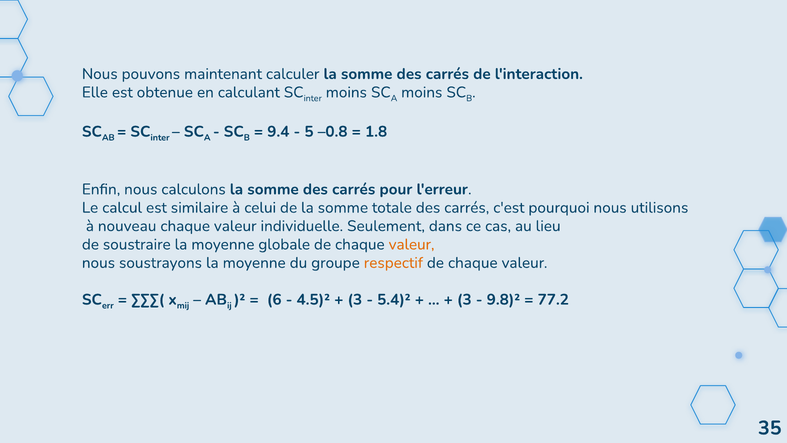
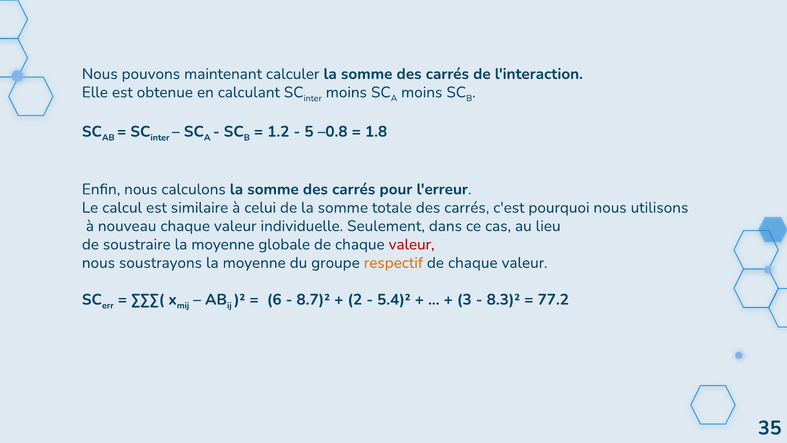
9.4: 9.4 -> 1.2 (278, 131)
valeur colour: orange -> red (412, 244)
4.5)²: 4.5)² -> 8.7)² (313, 299)
3: 3 -> 2 (355, 299)
9.8)²: 9.8)² -> 8.3)² (503, 299)
